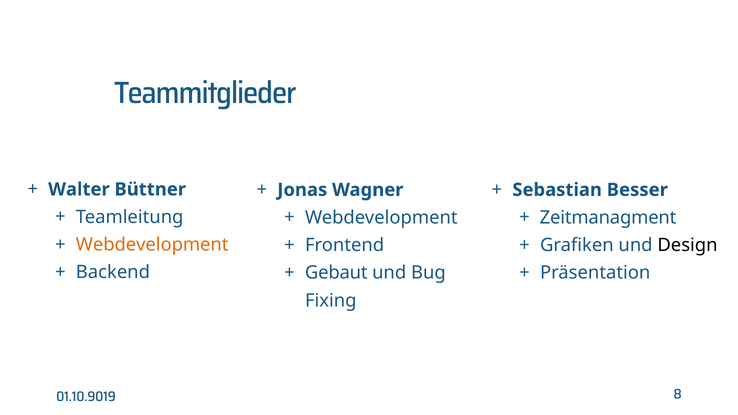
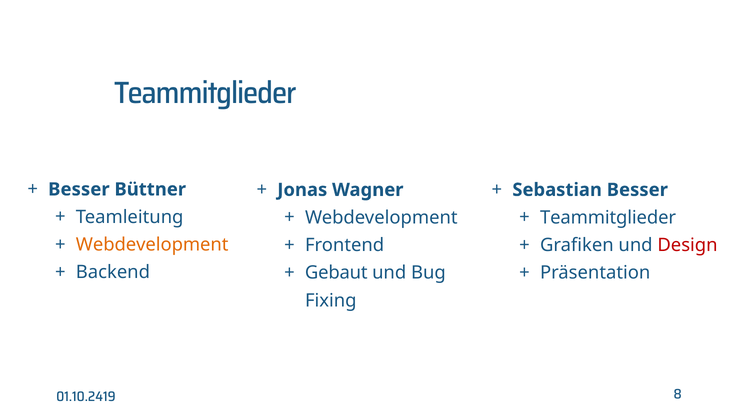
Walter: Walter -> Besser (79, 189)
Zeitmanagment: Zeitmanagment -> Teammitglieder (608, 218)
Design colour: black -> red (687, 245)
01.10.9019: 01.10.9019 -> 01.10.2419 (86, 397)
